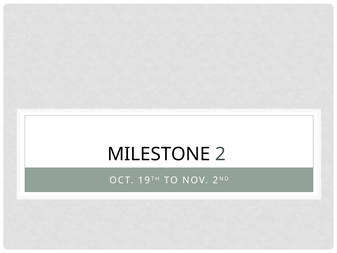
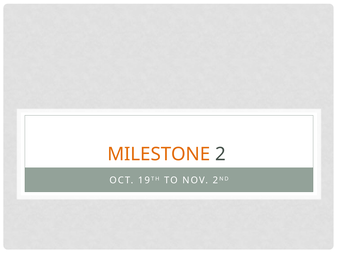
MILESTONE colour: black -> orange (159, 154)
